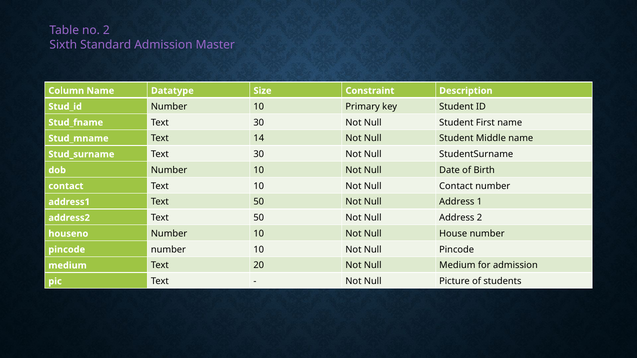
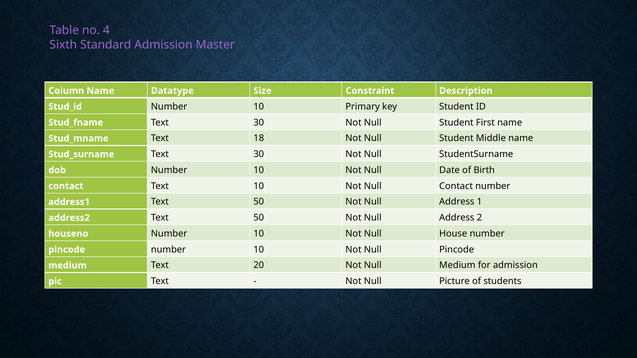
no 2: 2 -> 4 (106, 30)
14: 14 -> 18 (259, 138)
